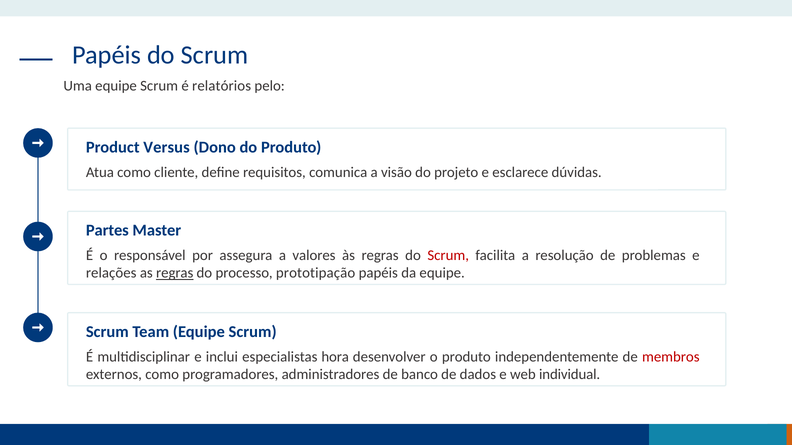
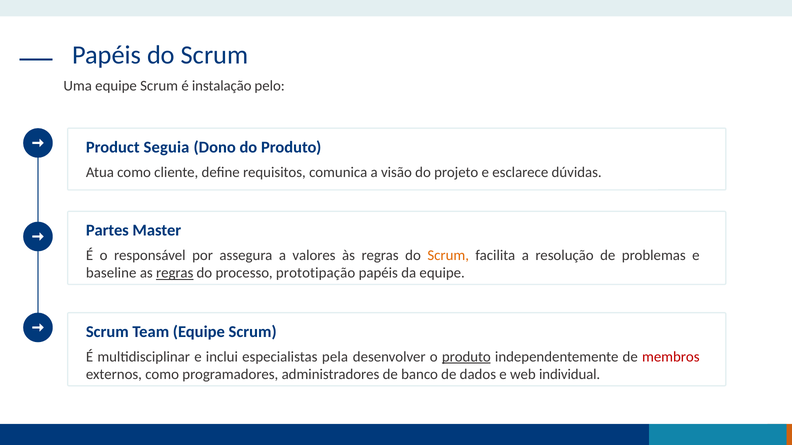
relatórios: relatórios -> instalação (222, 86)
Versus: Versus -> Seguia (166, 147)
Scrum colour: red -> orange (448, 256)
relações: relações -> baseline (111, 273)
hora: hora -> pela (335, 357)
produto underline: none -> present (466, 357)
